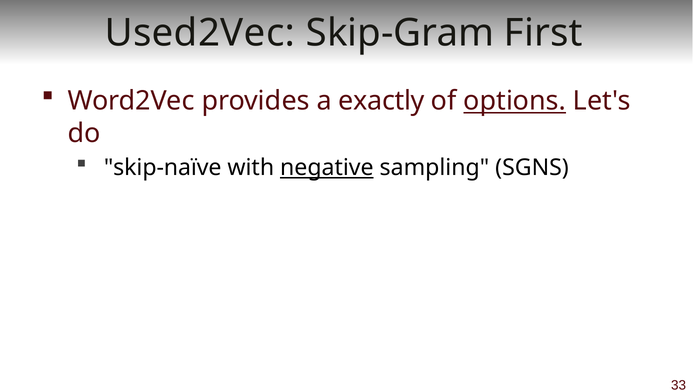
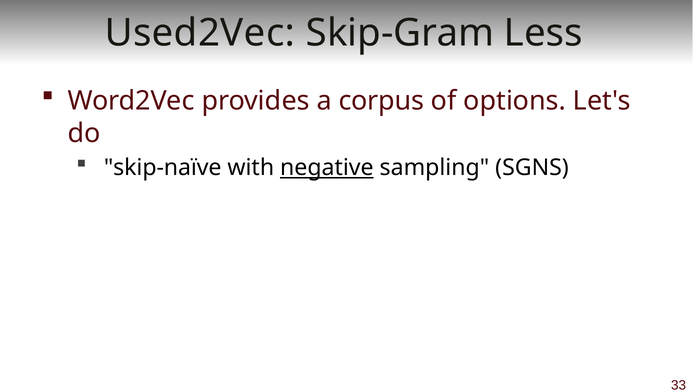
First: First -> Less (543, 33)
exactly: exactly -> corpus (381, 101)
options underline: present -> none (515, 101)
